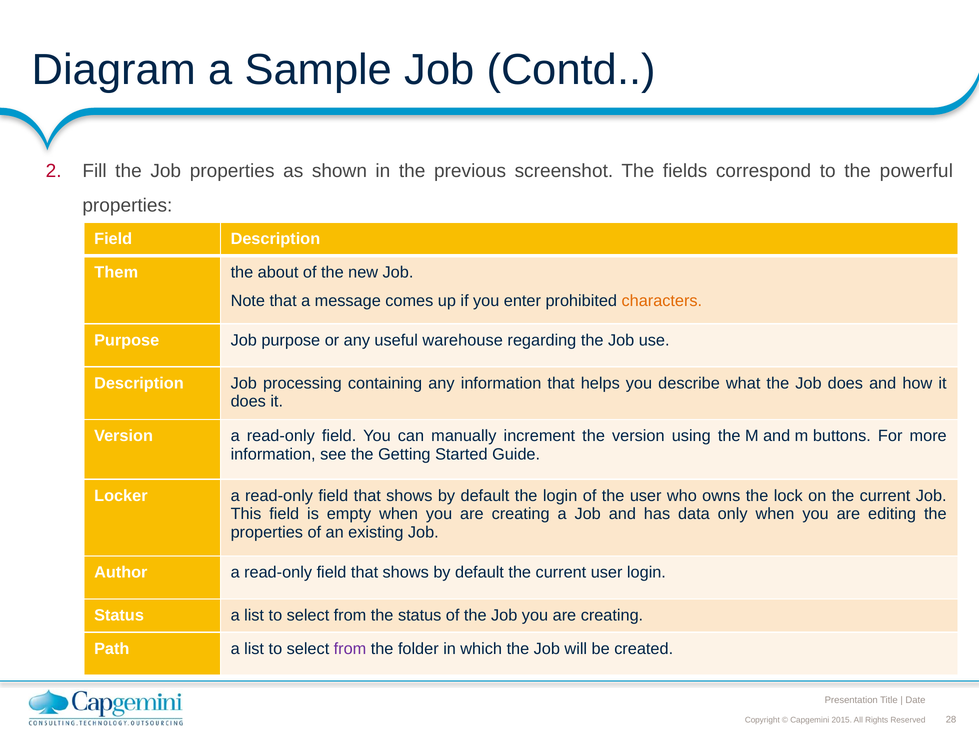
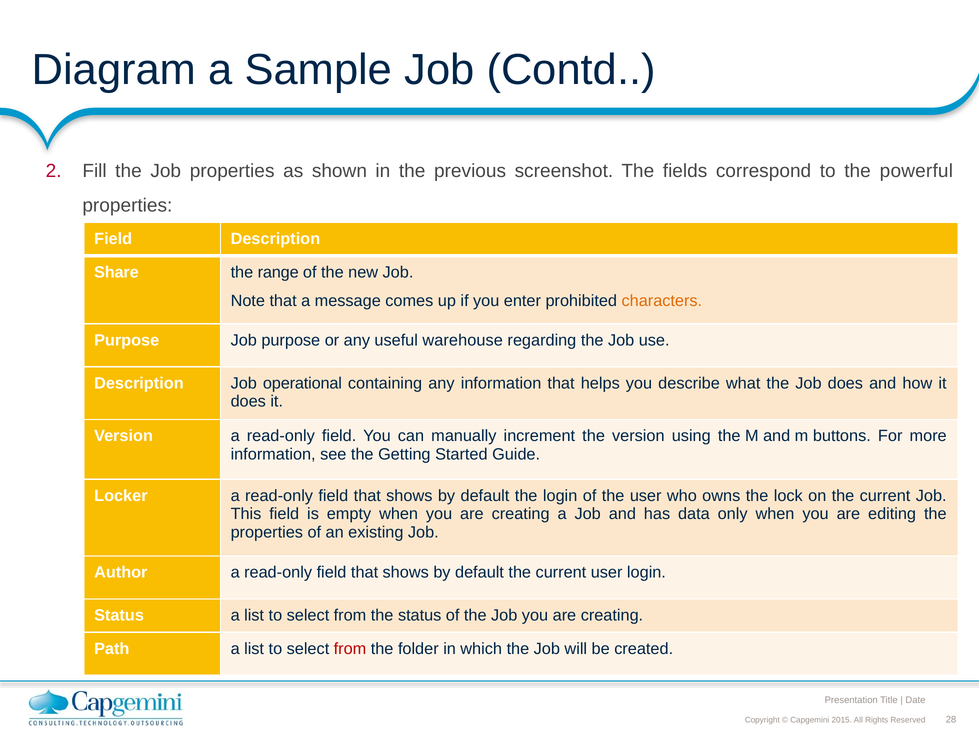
Them: Them -> Share (116, 272)
about: about -> range (278, 272)
processing: processing -> operational (302, 383)
from colour: purple -> red (350, 649)
